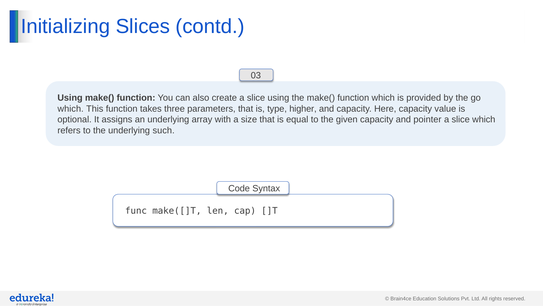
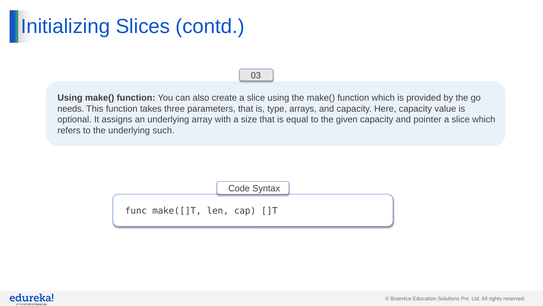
which: which -> needs (71, 109)
higher: higher -> arrays (303, 109)
